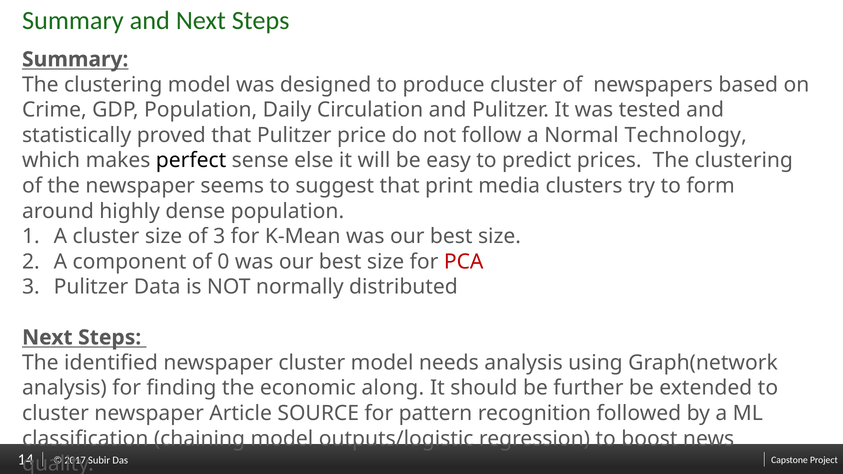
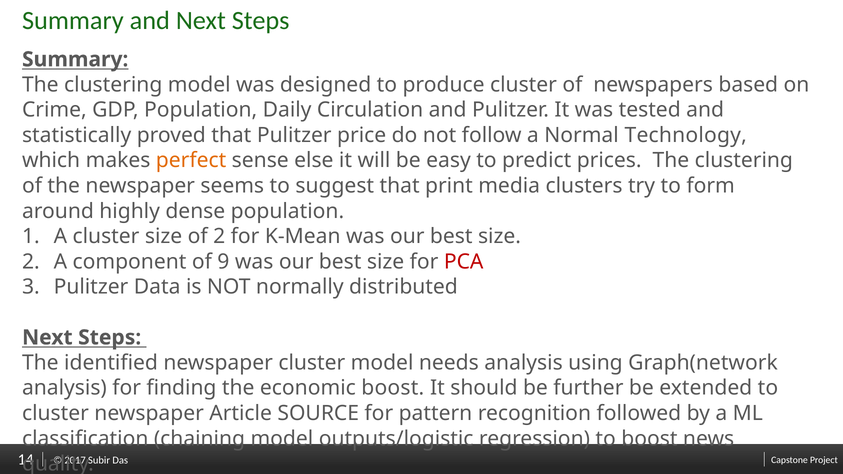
perfect colour: black -> orange (191, 161)
of 3: 3 -> 2 (219, 236)
0: 0 -> 9 (223, 262)
economic along: along -> boost (393, 388)
